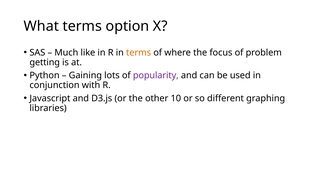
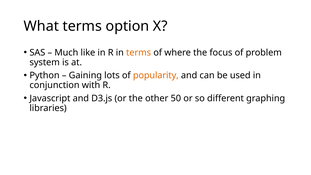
getting: getting -> system (45, 62)
popularity colour: purple -> orange (156, 75)
10: 10 -> 50 (176, 98)
